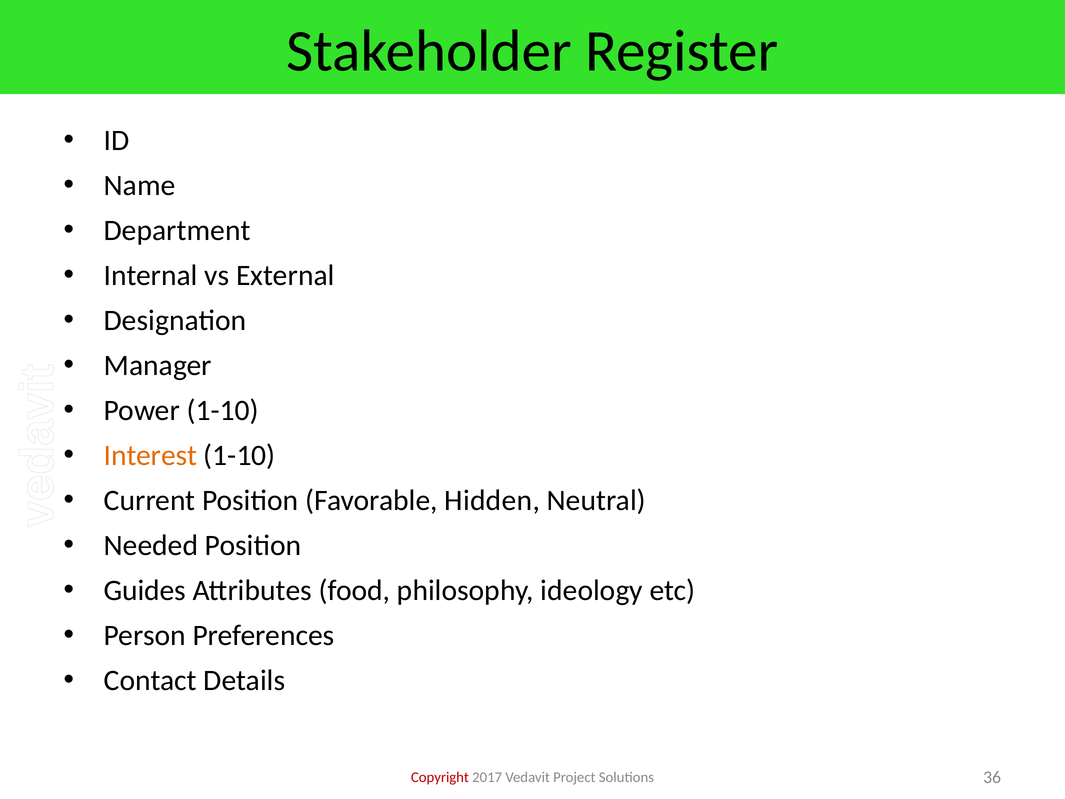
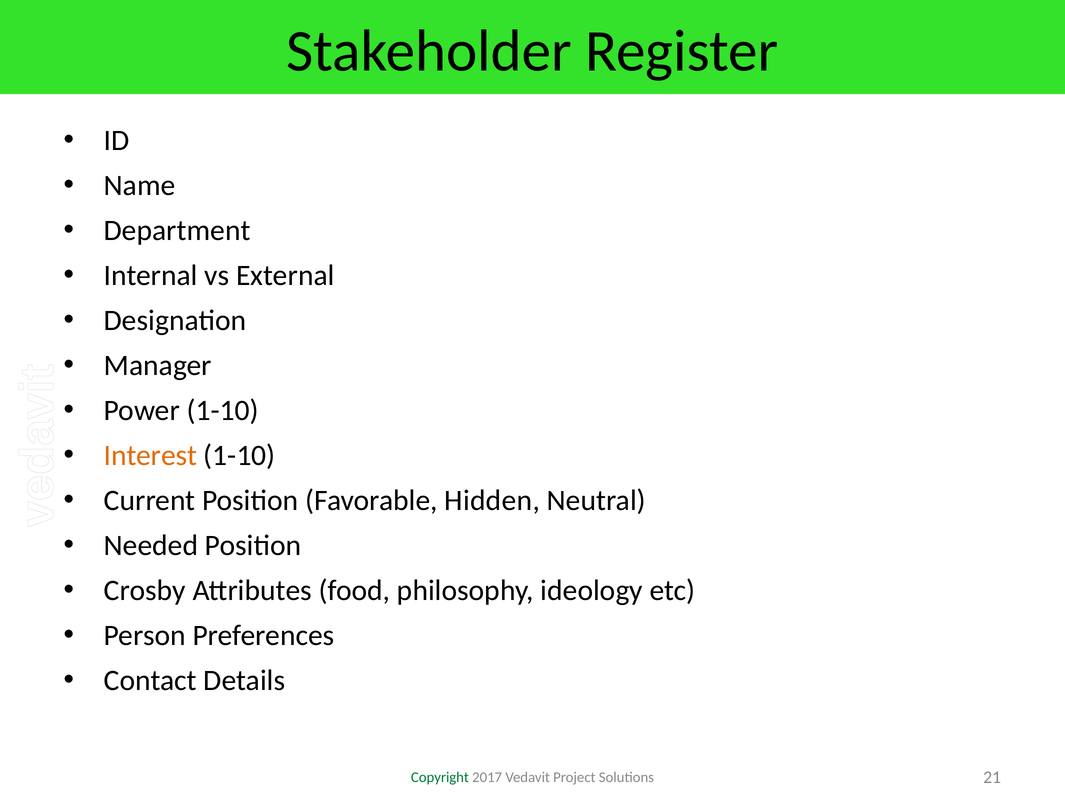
Guides: Guides -> Crosby (145, 590)
Copyright colour: red -> green (440, 777)
36: 36 -> 21 (992, 777)
